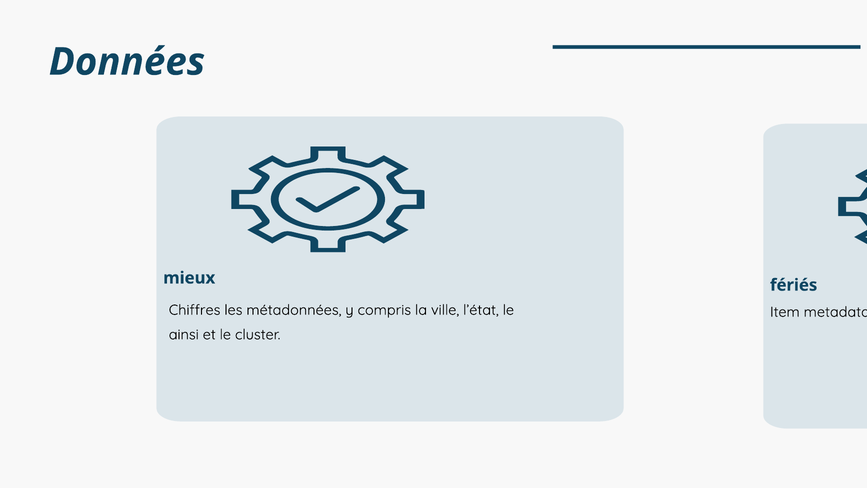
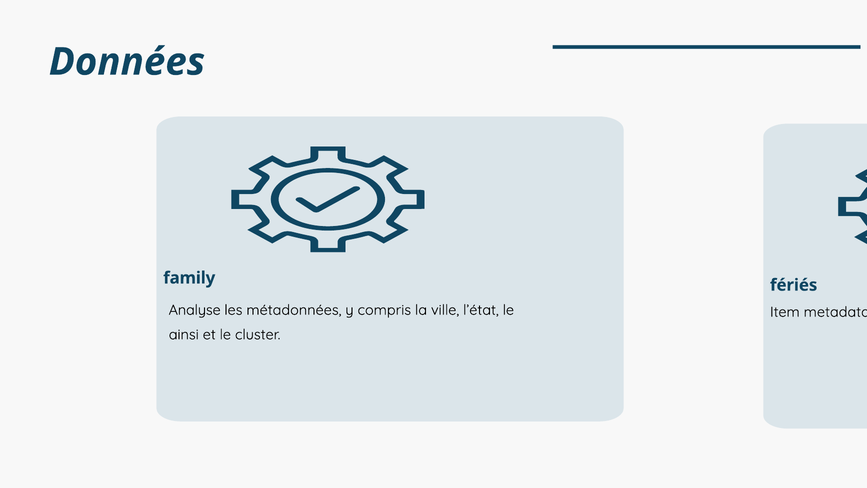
mieux: mieux -> family (189, 278)
Chiffres: Chiffres -> Analyse (195, 310)
